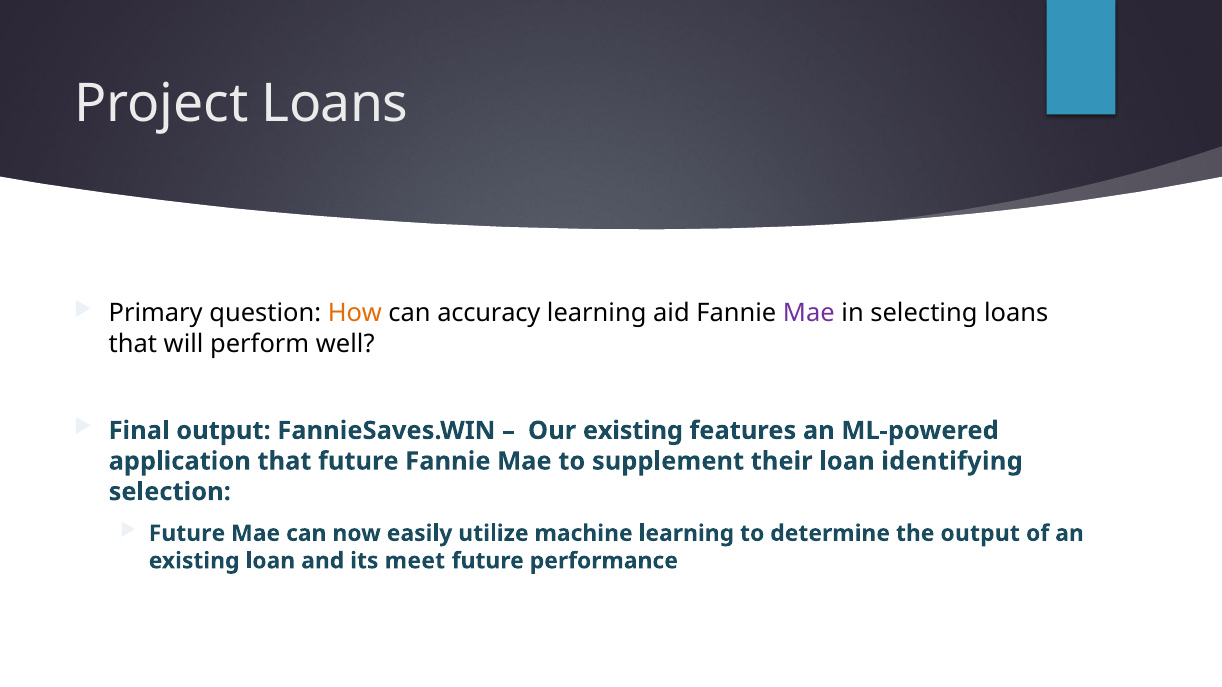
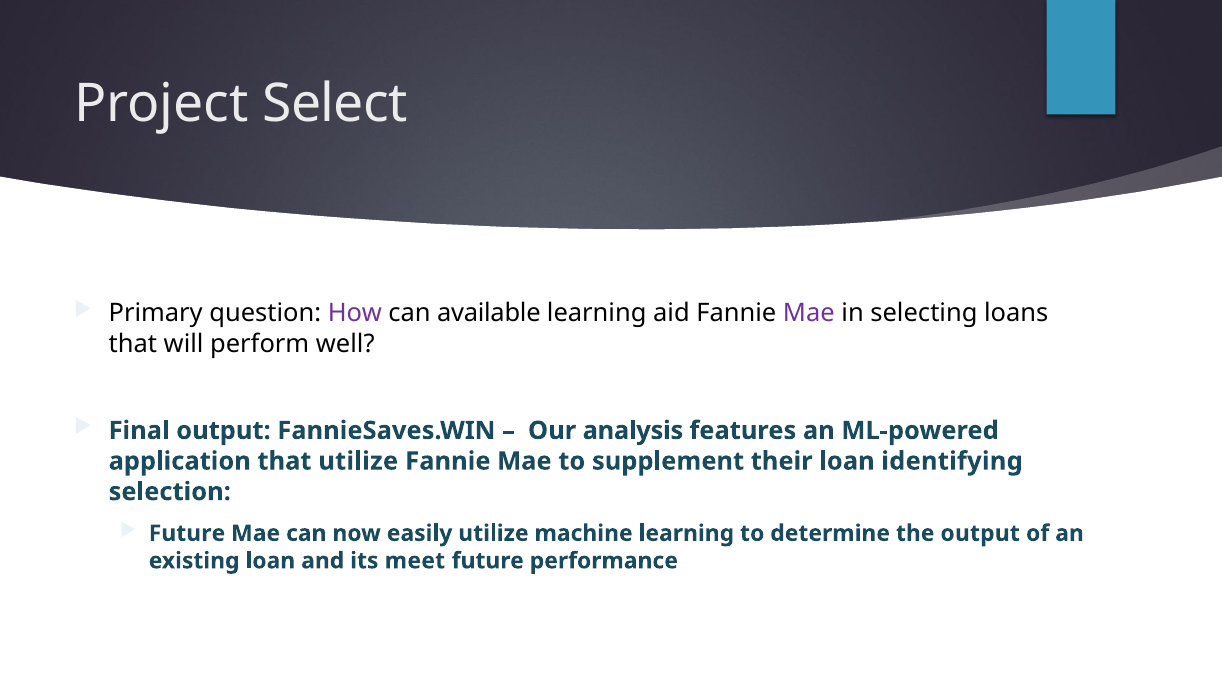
Project Loans: Loans -> Select (335, 103)
How colour: orange -> purple (355, 314)
accuracy: accuracy -> available (489, 314)
Our existing: existing -> analysis (633, 431)
that future: future -> utilize (358, 461)
